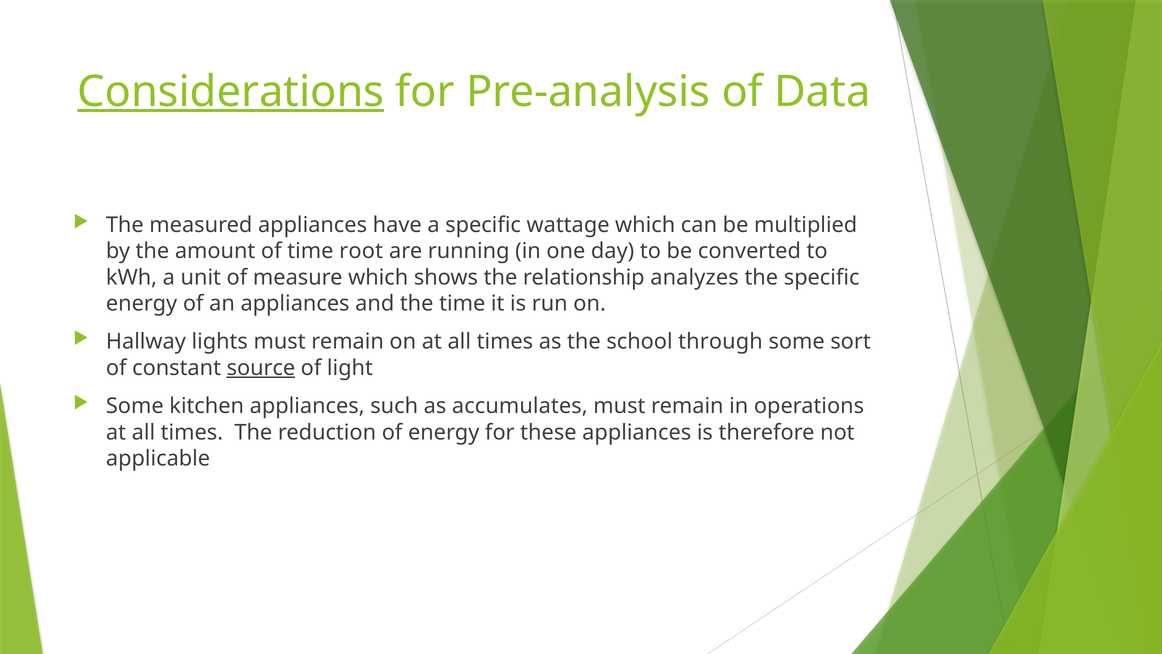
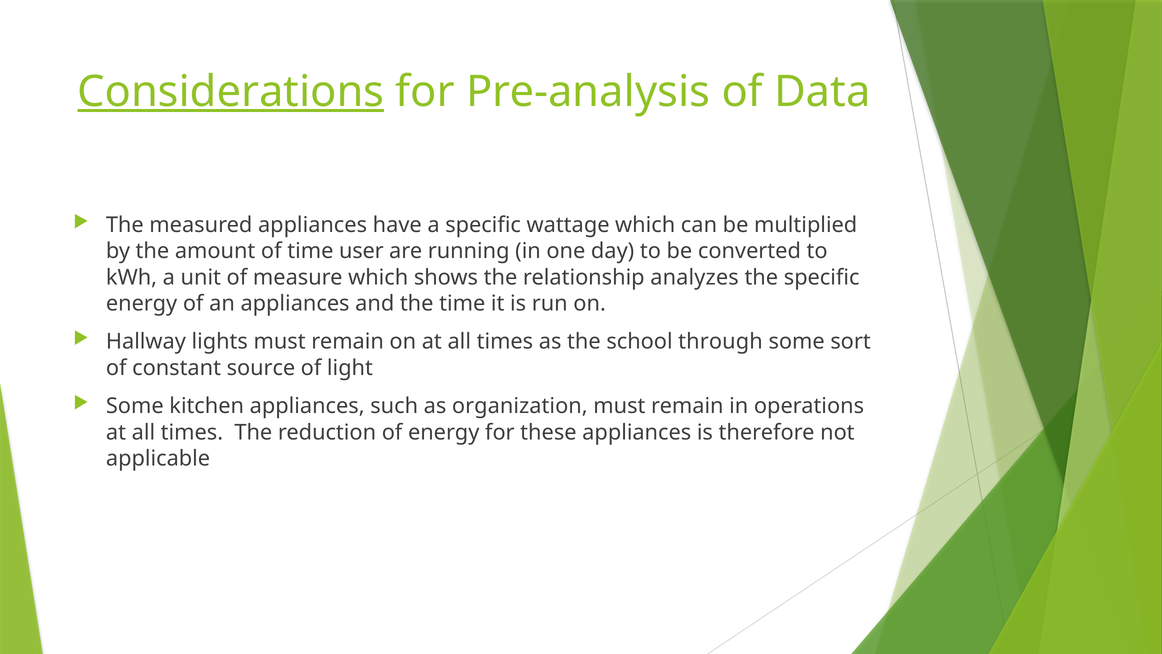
root: root -> user (361, 251)
source underline: present -> none (261, 368)
accumulates: accumulates -> organization (520, 406)
